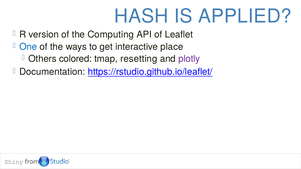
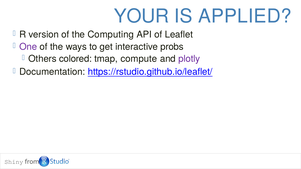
HASH: HASH -> YOUR (142, 16)
One colour: blue -> purple (28, 47)
place: place -> probs (172, 47)
resetting: resetting -> compute (139, 59)
